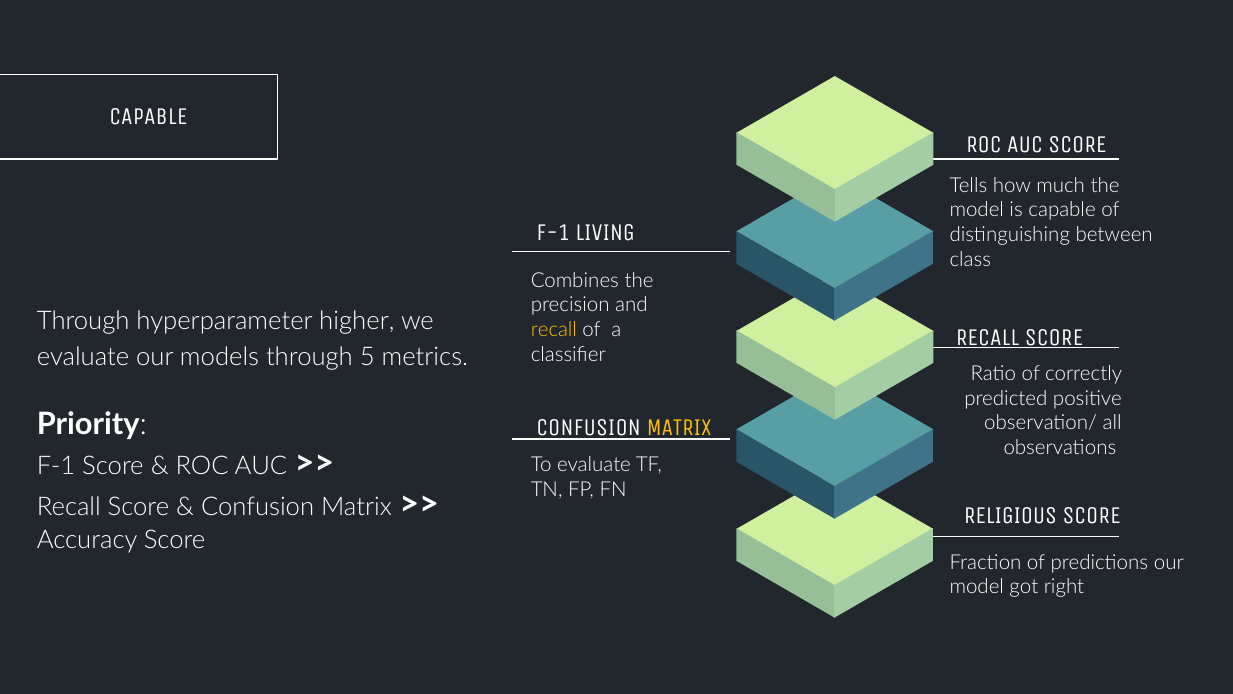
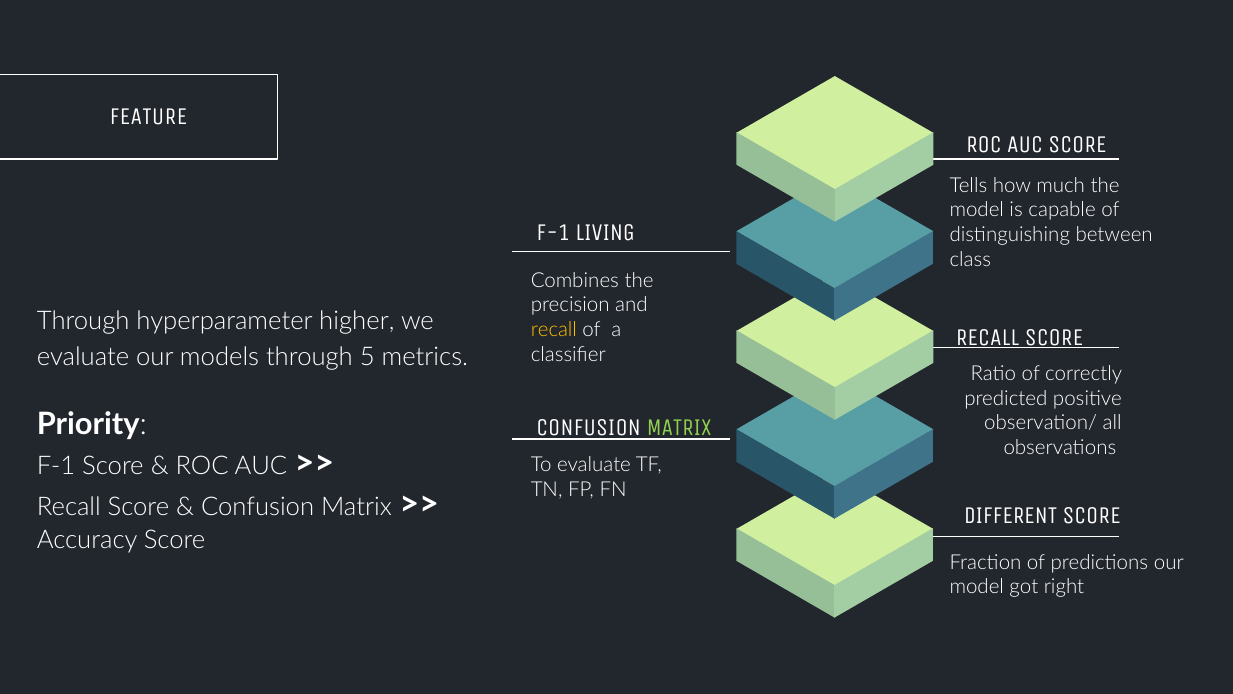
CAPABLE: CAPABLE -> FEATURE (148, 116)
MATRIX colour: yellow -> light green (679, 427)
RELIGIOUS: RELIGIOUS -> DIFFERENT (1011, 515)
